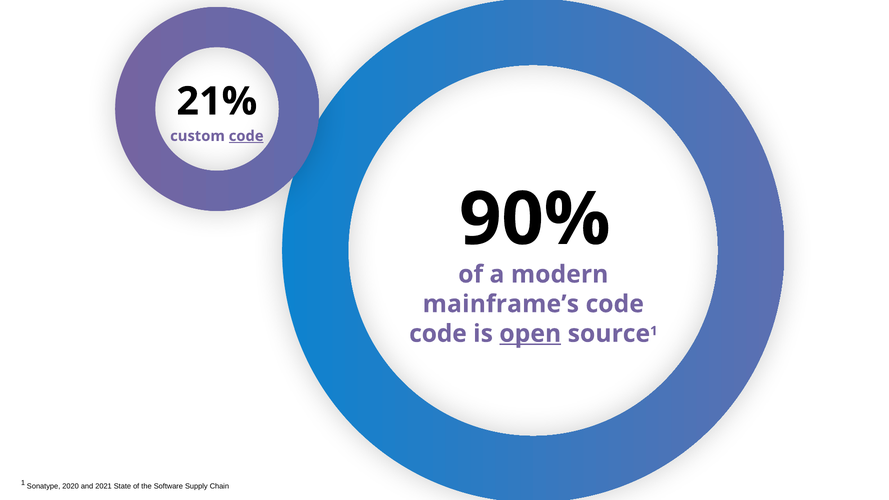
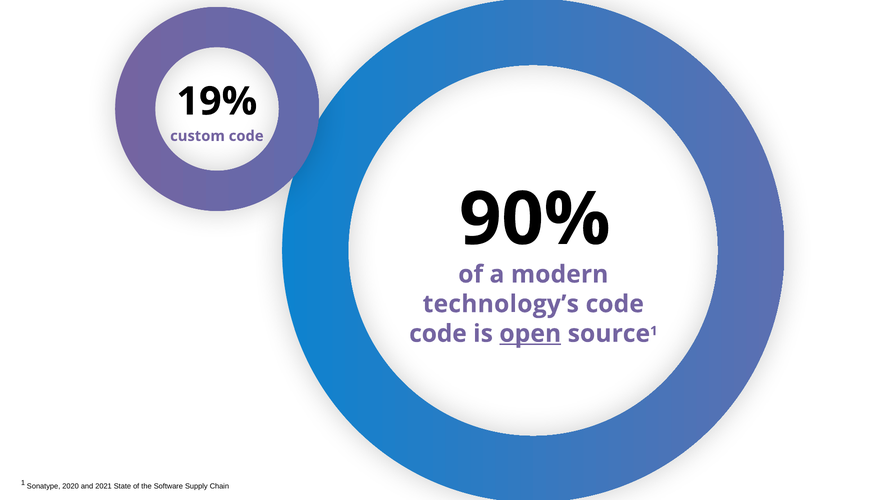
21%: 21% -> 19% (217, 101)
code underline: present -> none (246, 136)
mainframe’s: mainframe’s -> technology’s (501, 304)
